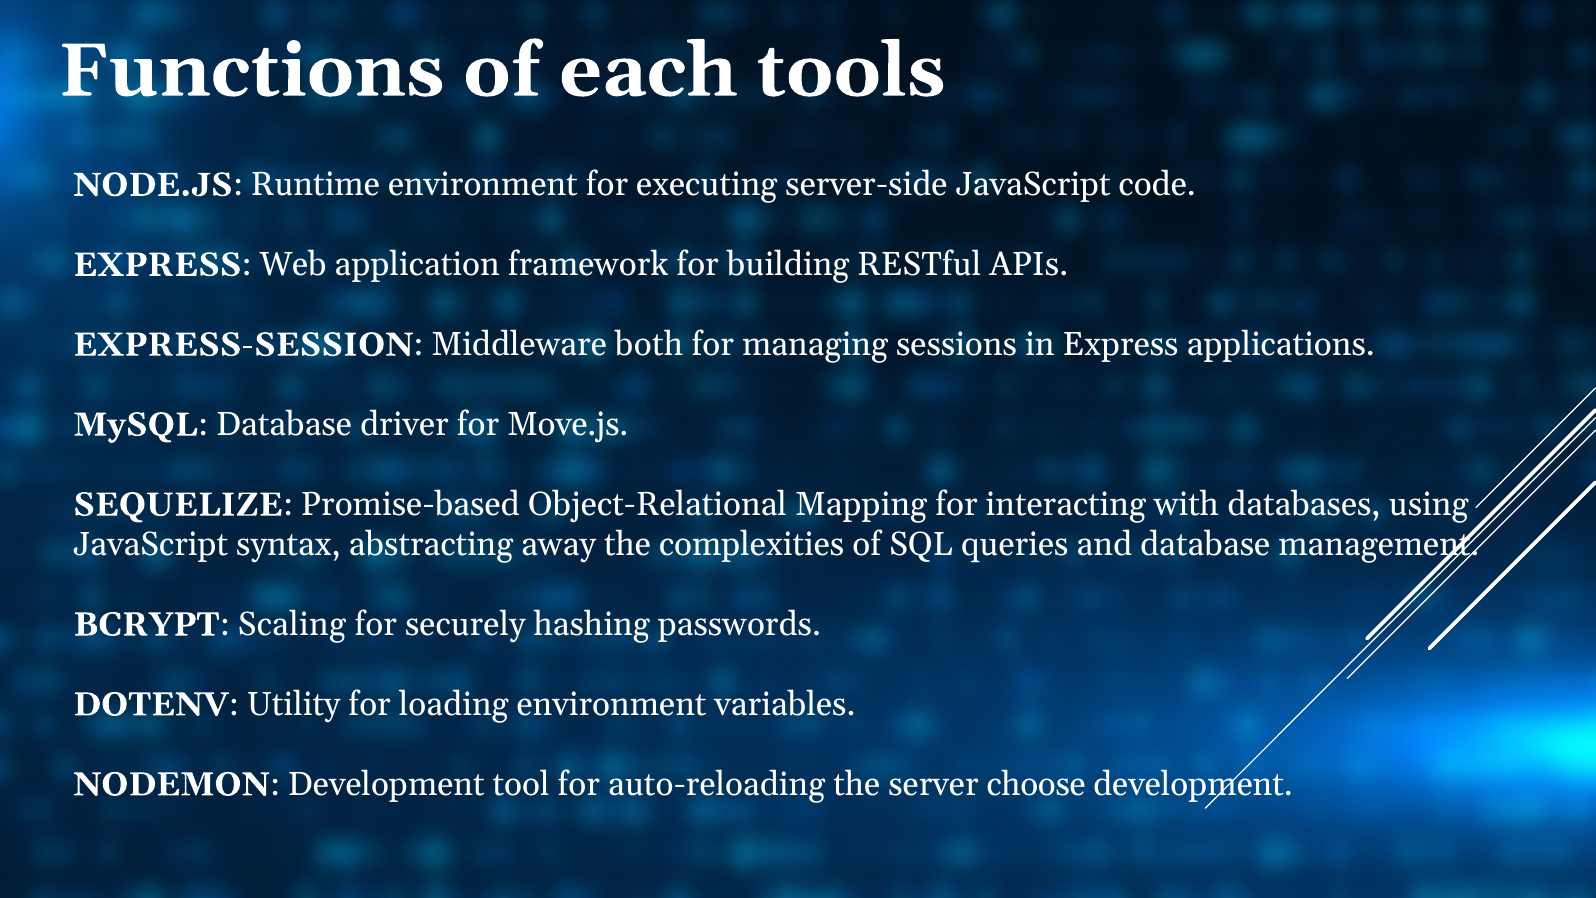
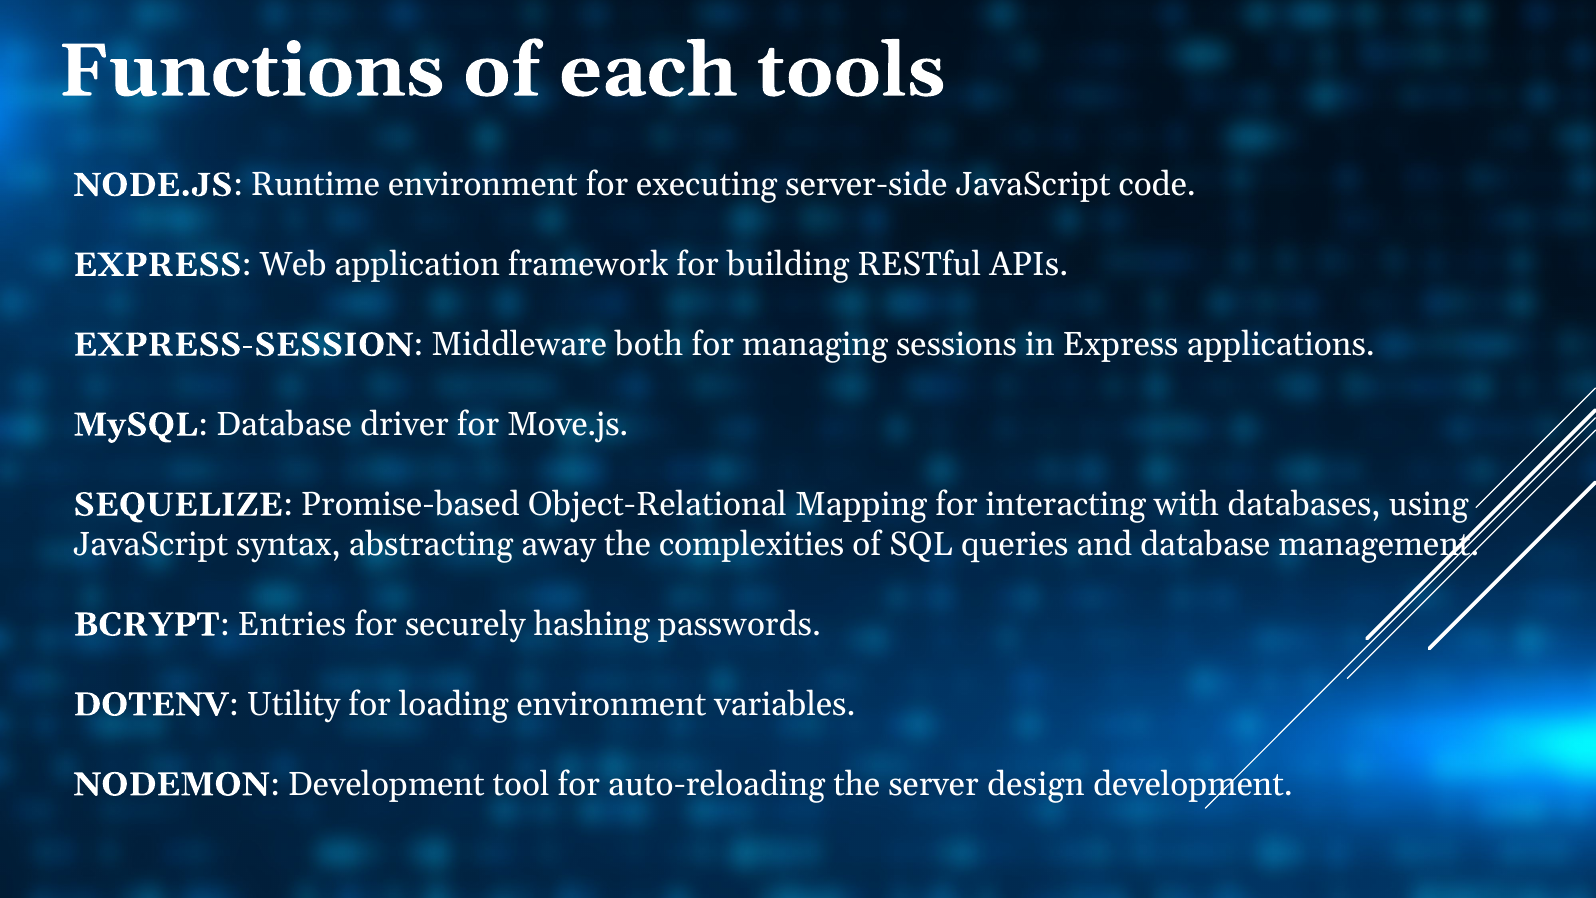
Scaling: Scaling -> Entries (292, 624)
choose: choose -> design (1036, 784)
